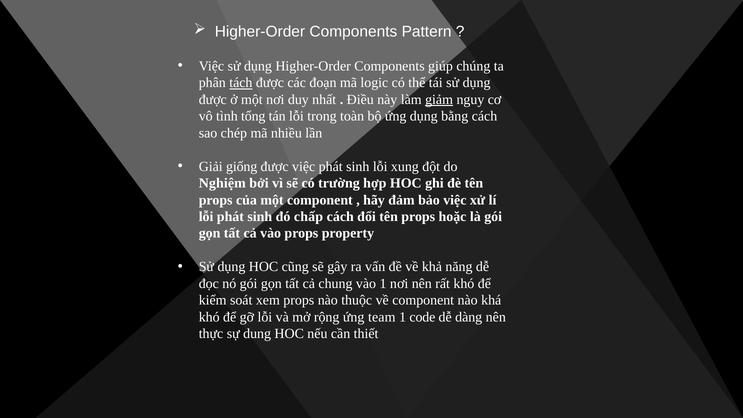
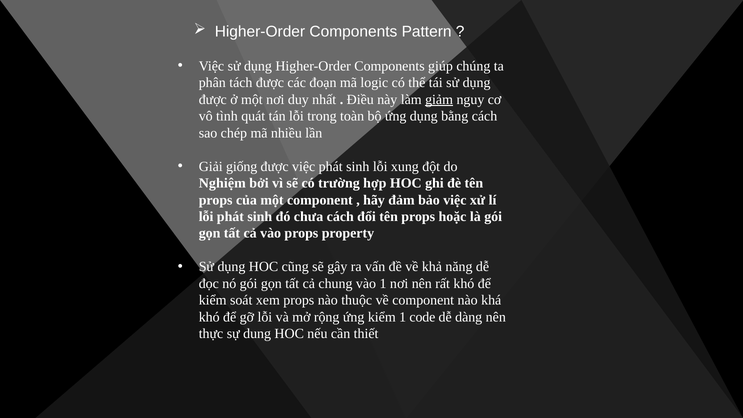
tách underline: present -> none (241, 83)
tổng: tổng -> quát (253, 116)
chấp: chấp -> chưa (309, 217)
ứng team: team -> kiểm (382, 317)
